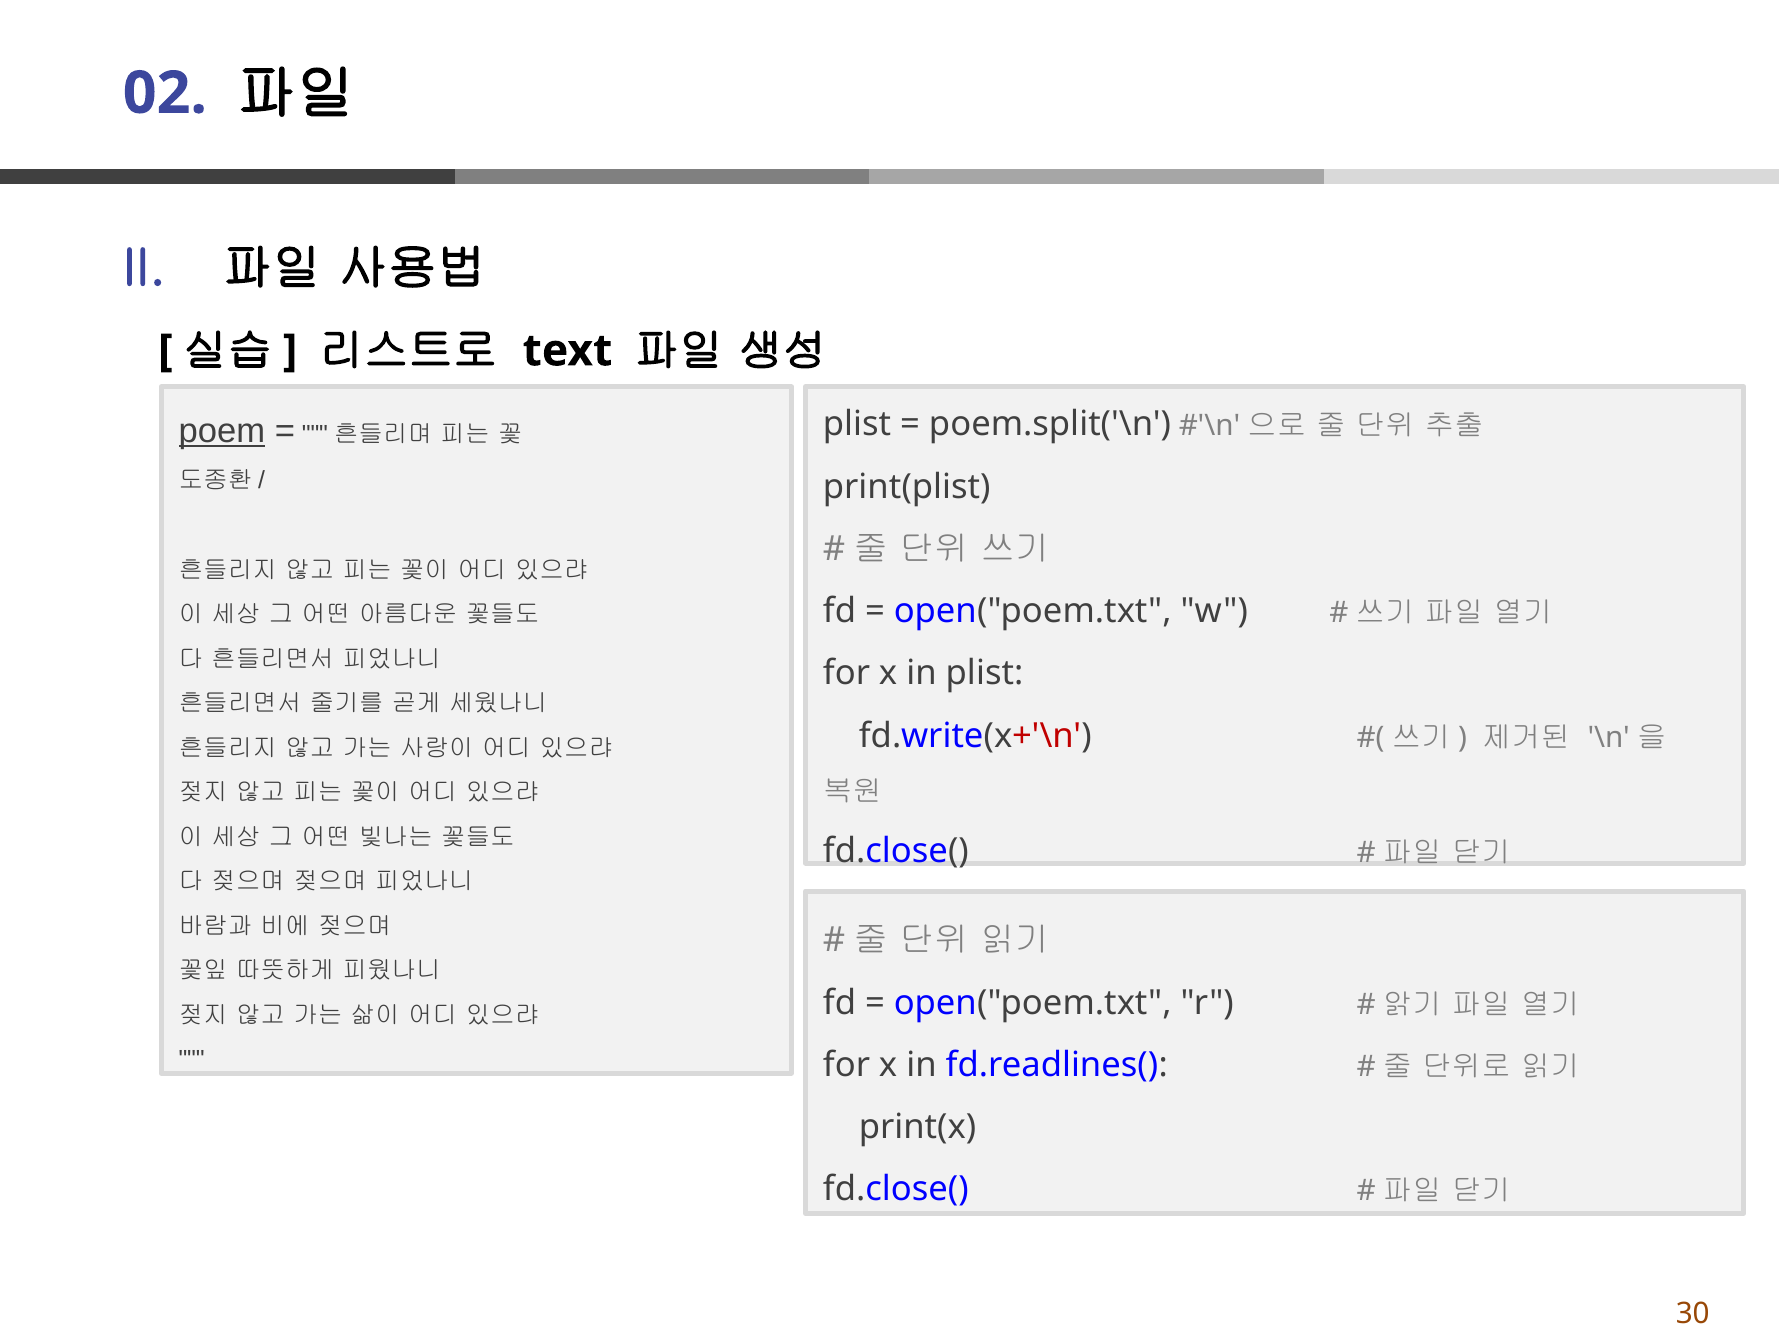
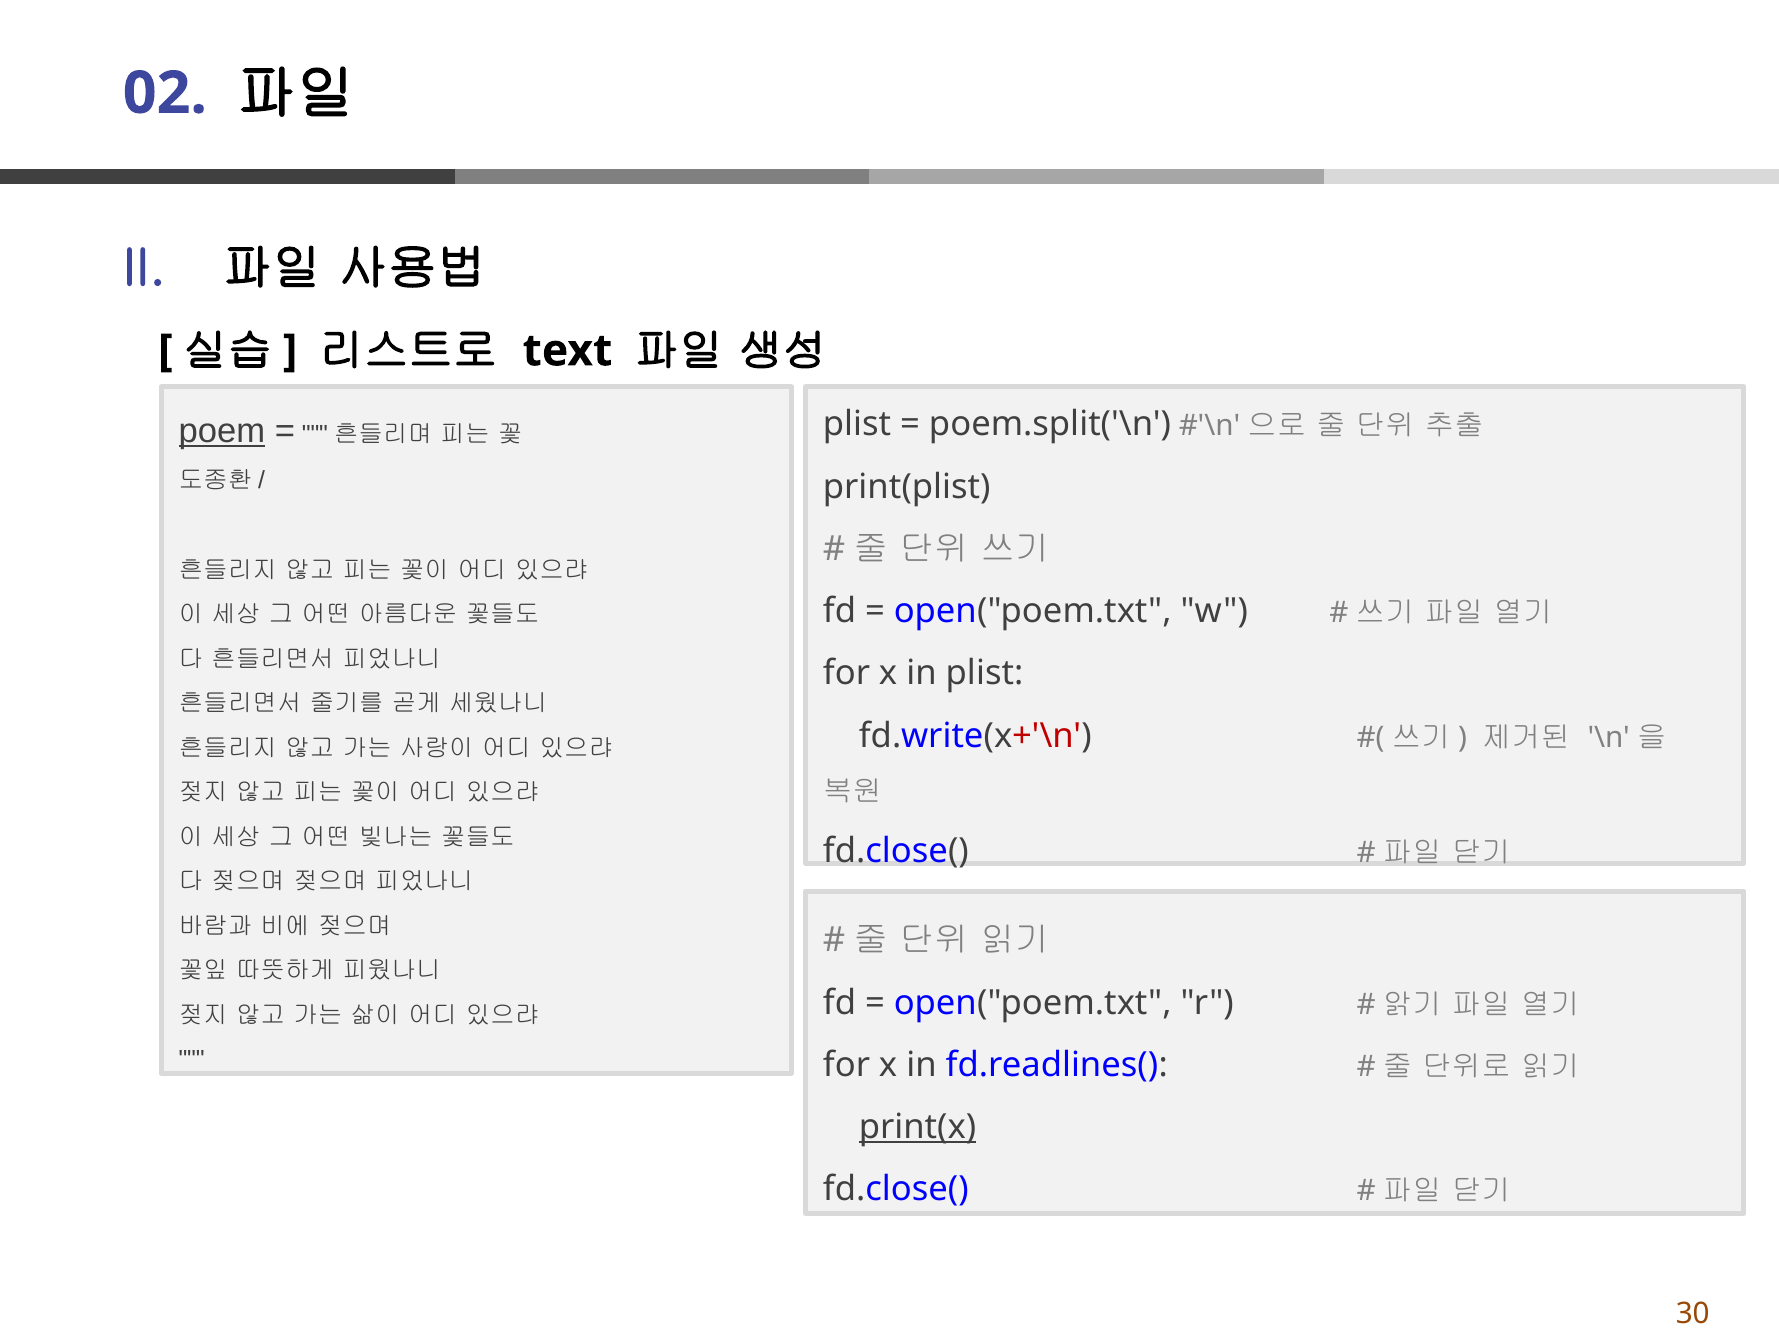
print(x underline: none -> present (918, 1127)
